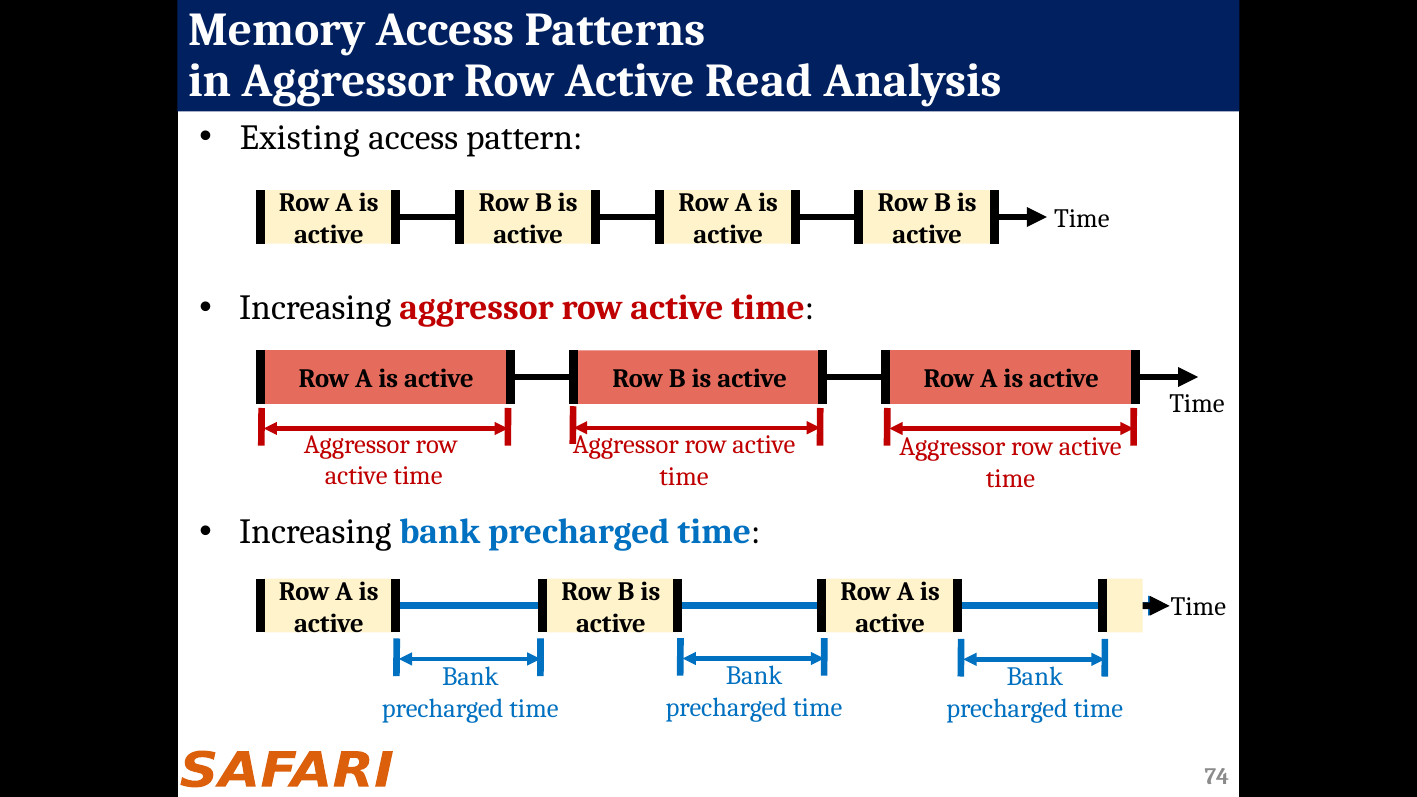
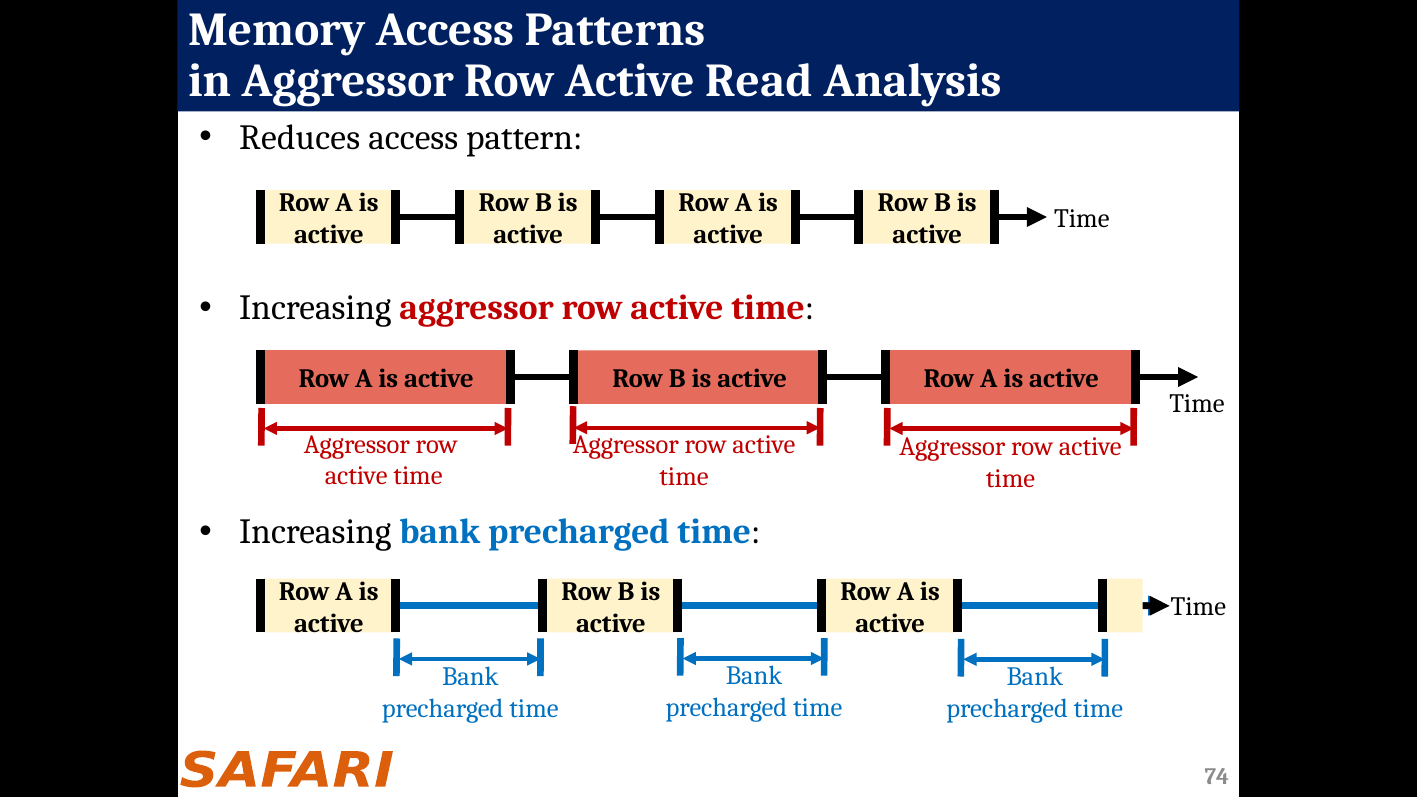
Existing: Existing -> Reduces (300, 138)
